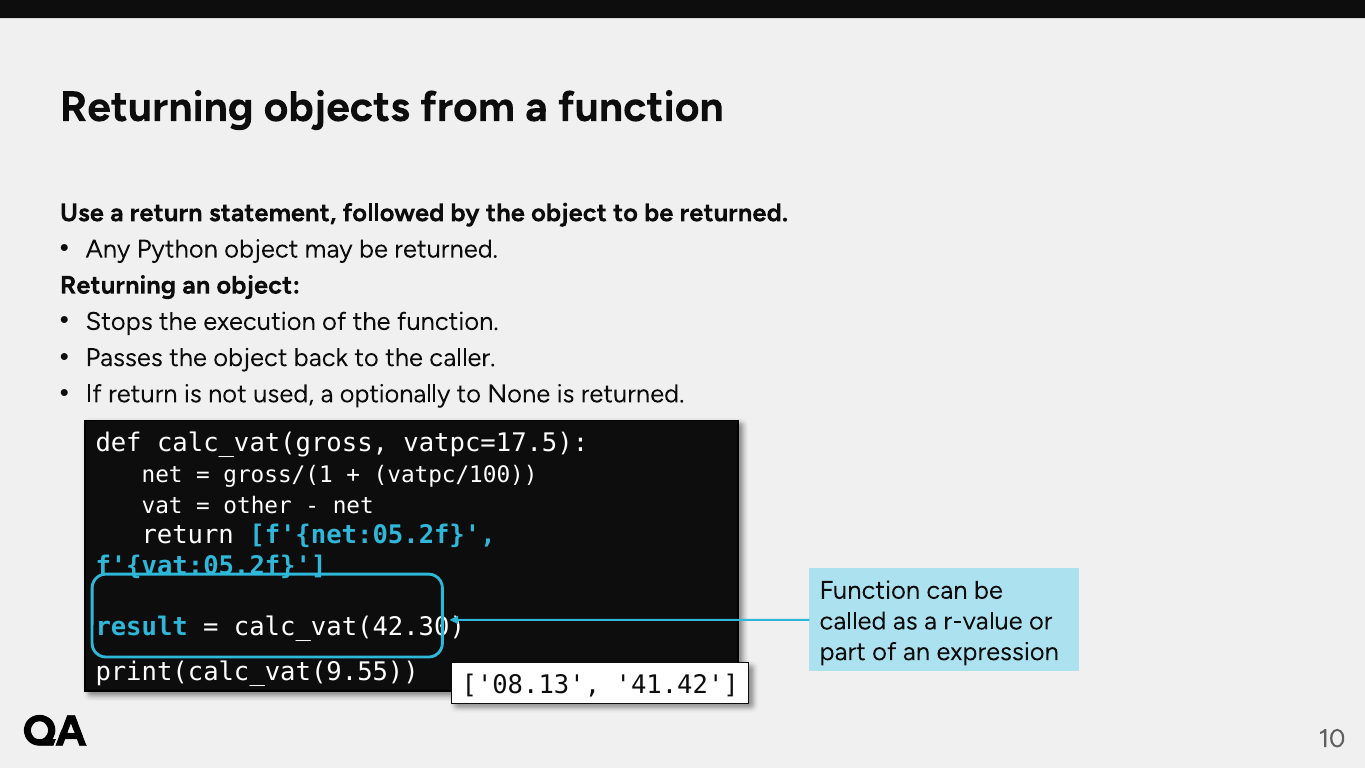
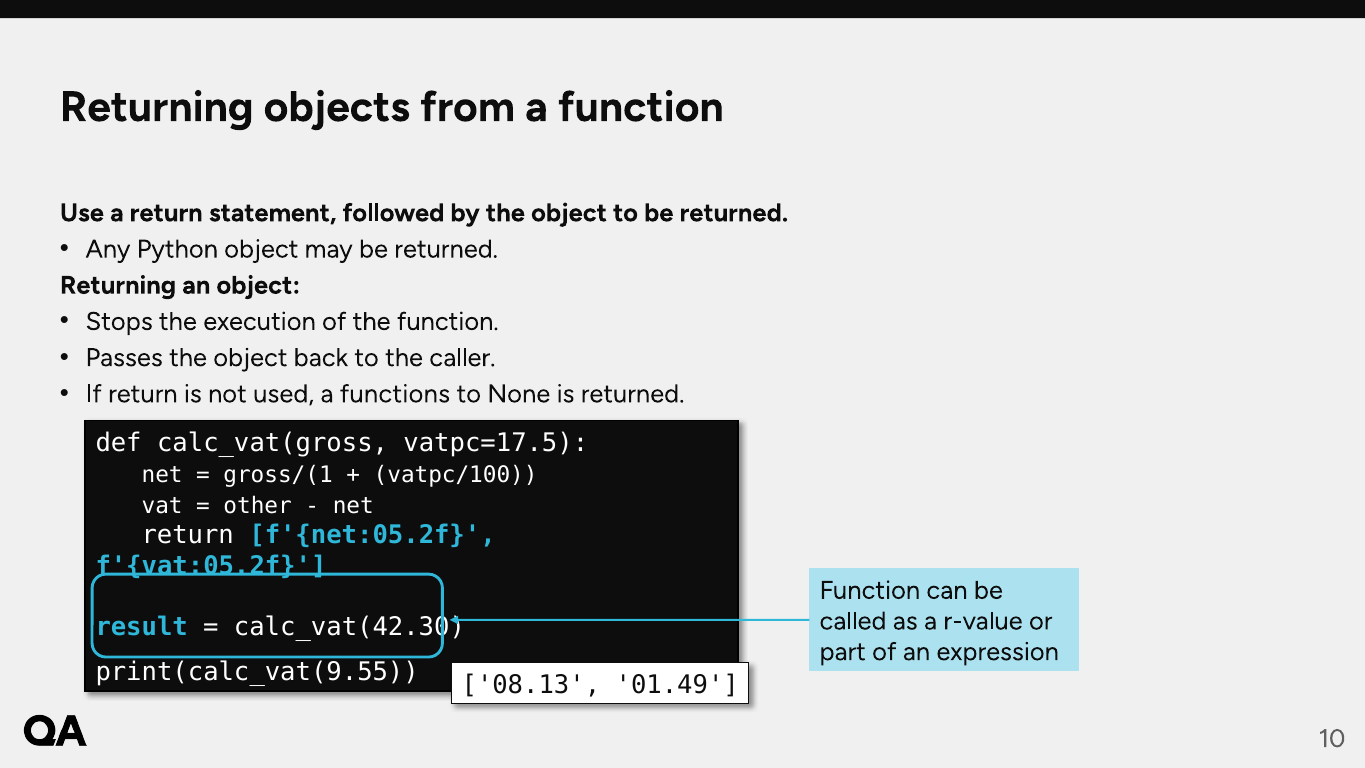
optionally: optionally -> functions (395, 394)
41.42: 41.42 -> 01.49 (677, 685)
